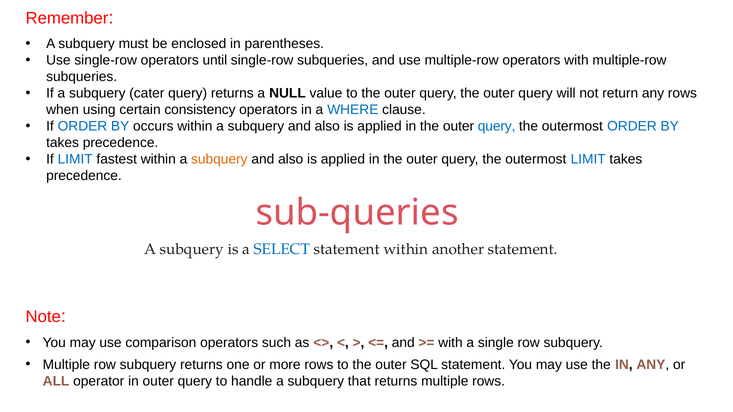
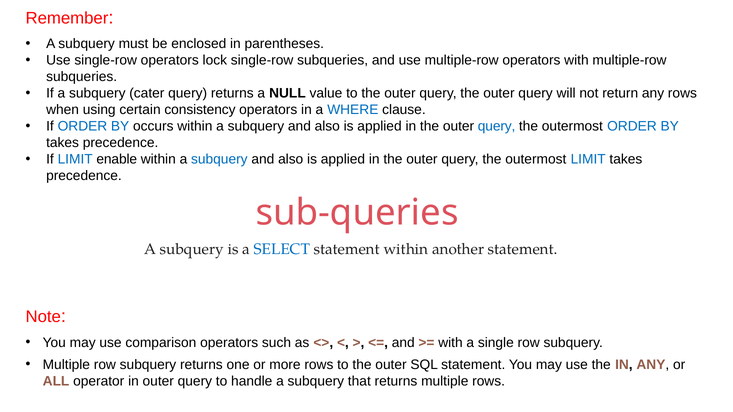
until: until -> lock (215, 60)
fastest: fastest -> enable (117, 159)
subquery colour: orange -> blue (219, 159)
